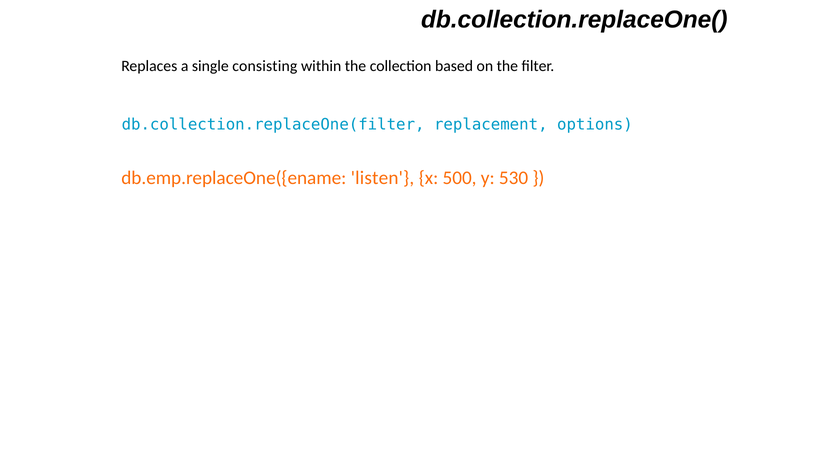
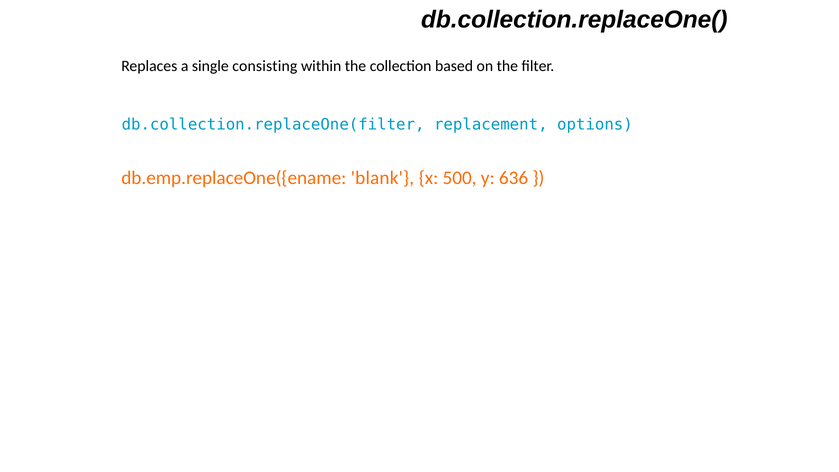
listen: listen -> blank (382, 178)
530: 530 -> 636 (514, 178)
